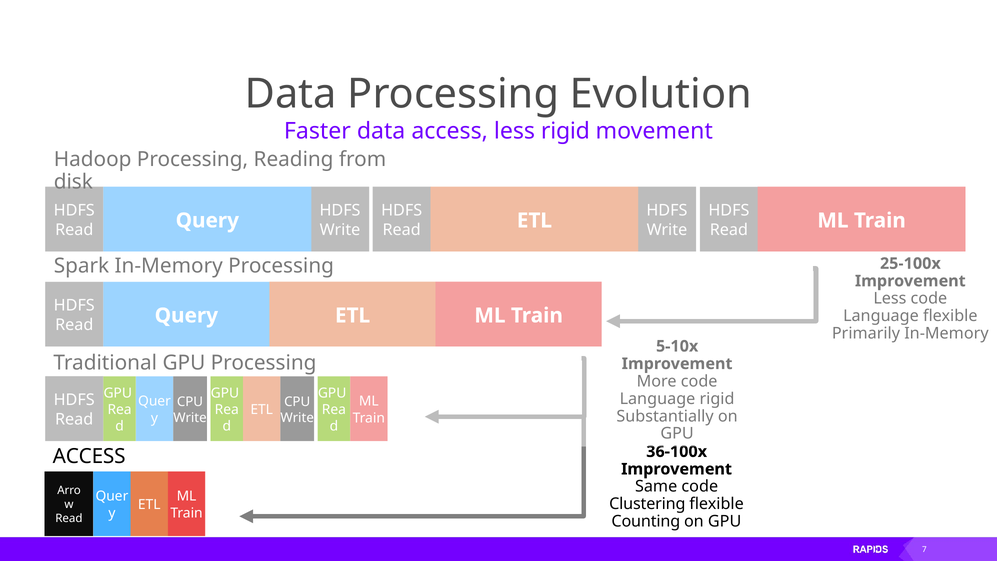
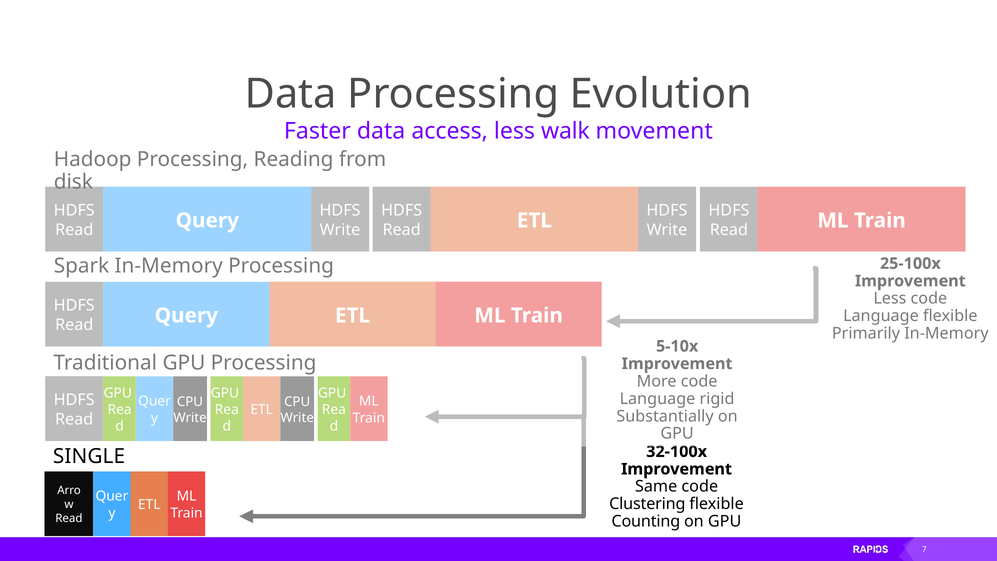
less rigid: rigid -> walk (565, 131)
36-100x: 36-100x -> 32-100x (677, 451)
ACCESS: ACCESS -> SINGLE (89, 456)
